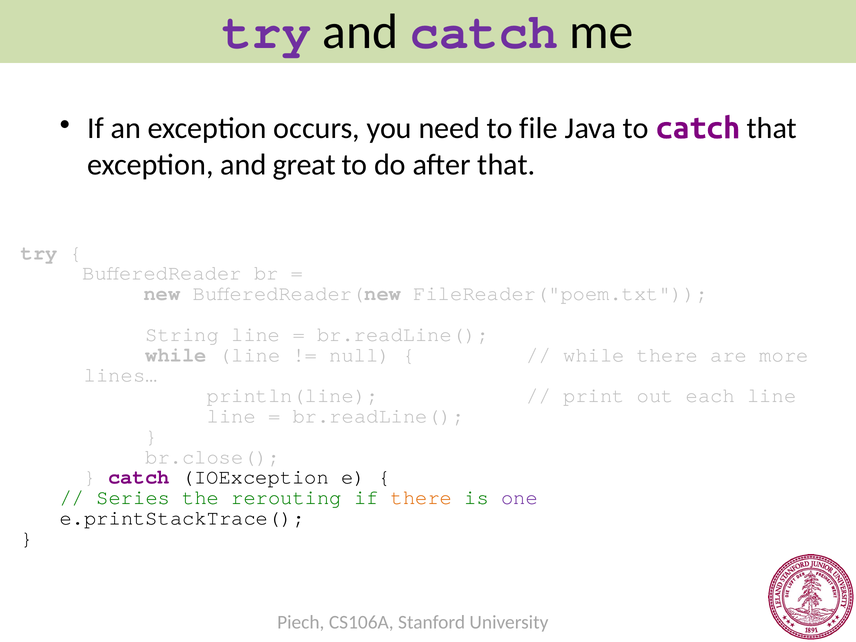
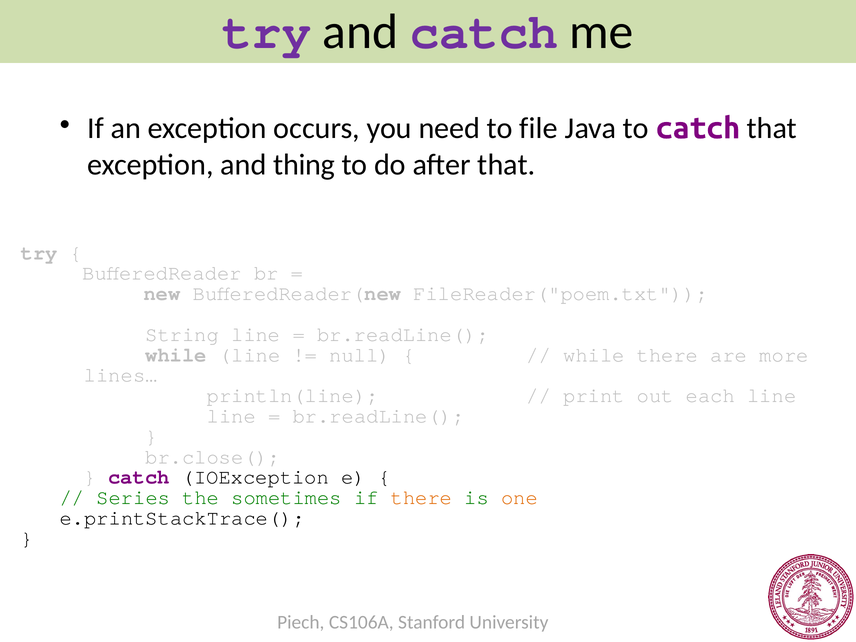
great: great -> thing (304, 165)
rerouting: rerouting -> sometimes (287, 497)
one colour: purple -> orange (520, 497)
